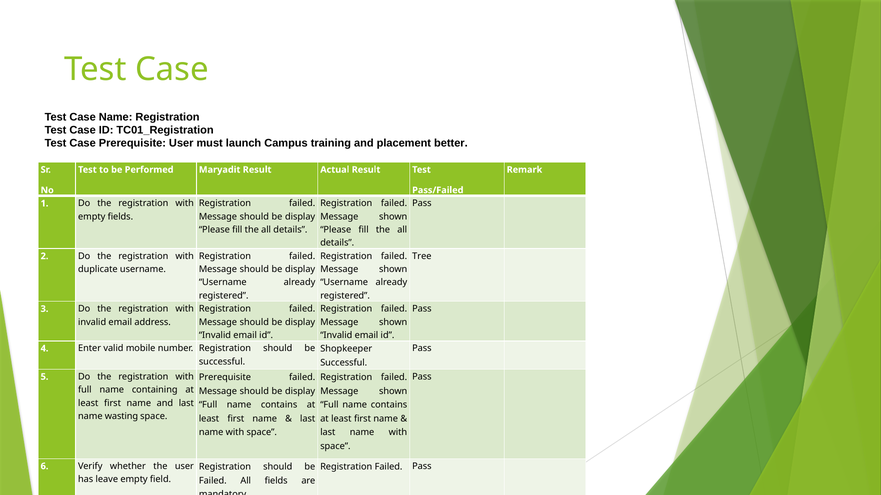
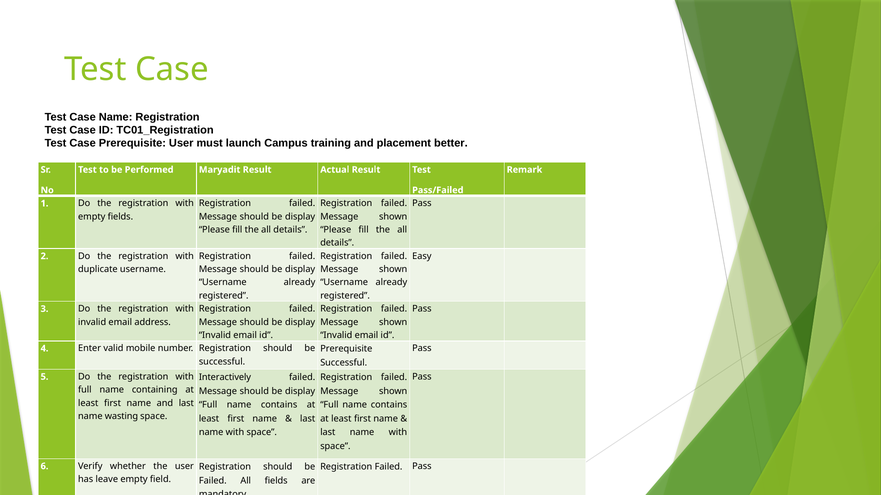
Tree: Tree -> Easy (422, 256)
Shopkeeper: Shopkeeper -> Prerequisite (346, 349)
Prerequisite: Prerequisite -> Interactively (225, 378)
